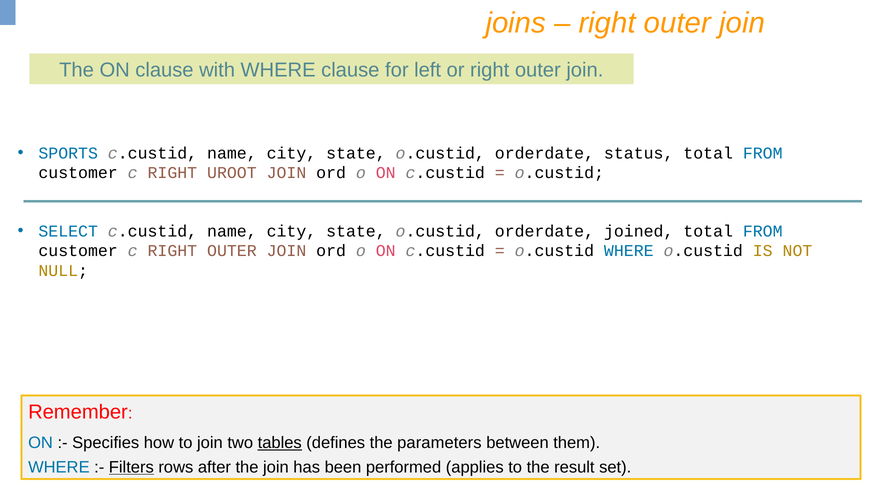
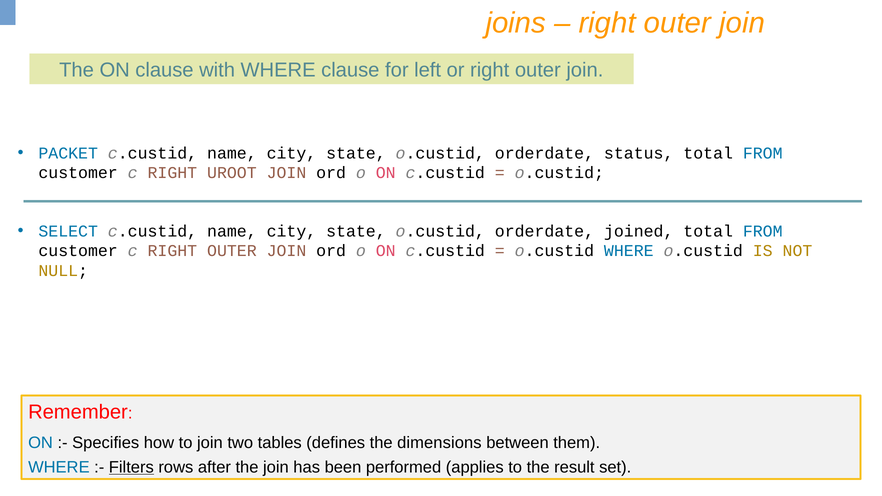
SPORTS: SPORTS -> PACKET (68, 153)
tables underline: present -> none (280, 443)
parameters: parameters -> dimensions (439, 443)
